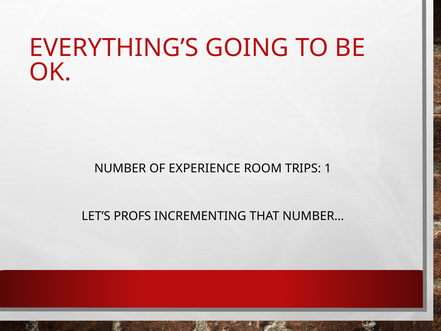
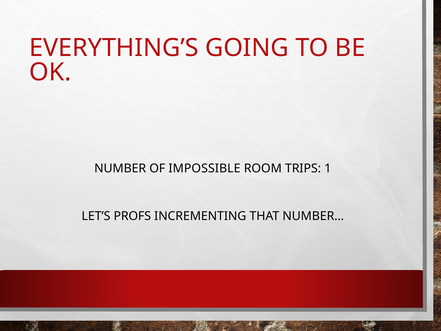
EXPERIENCE: EXPERIENCE -> IMPOSSIBLE (205, 168)
